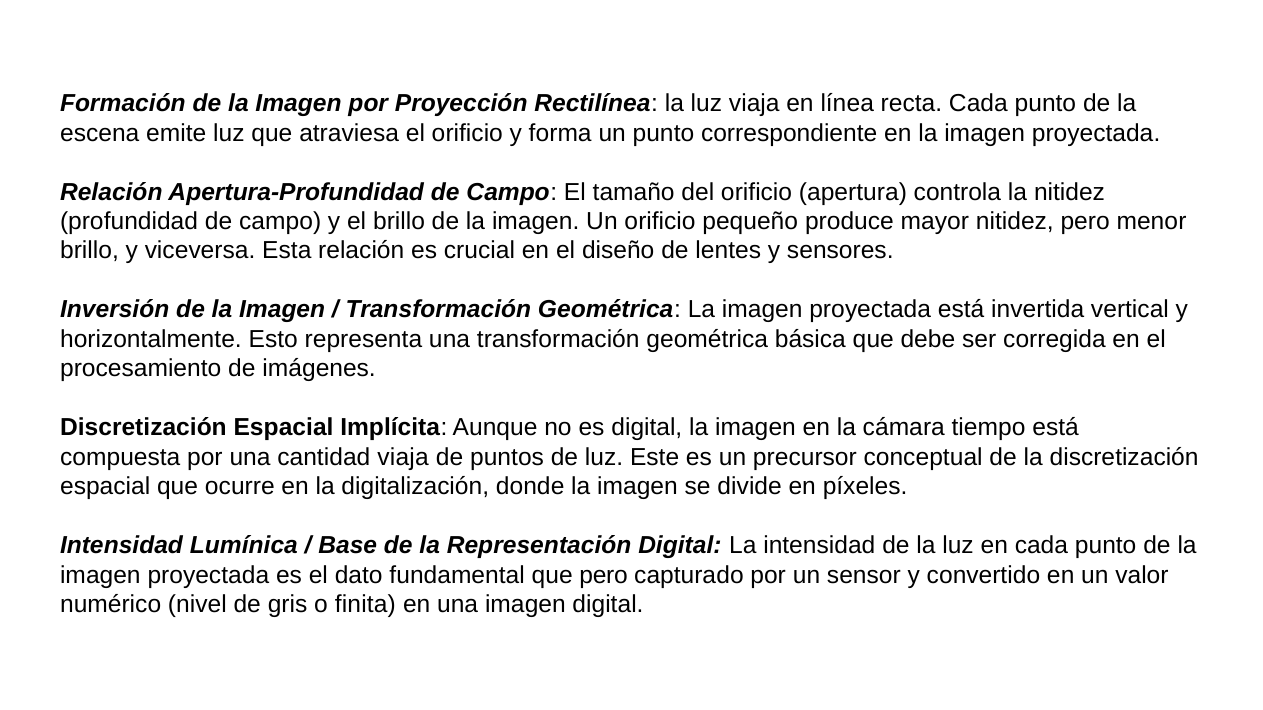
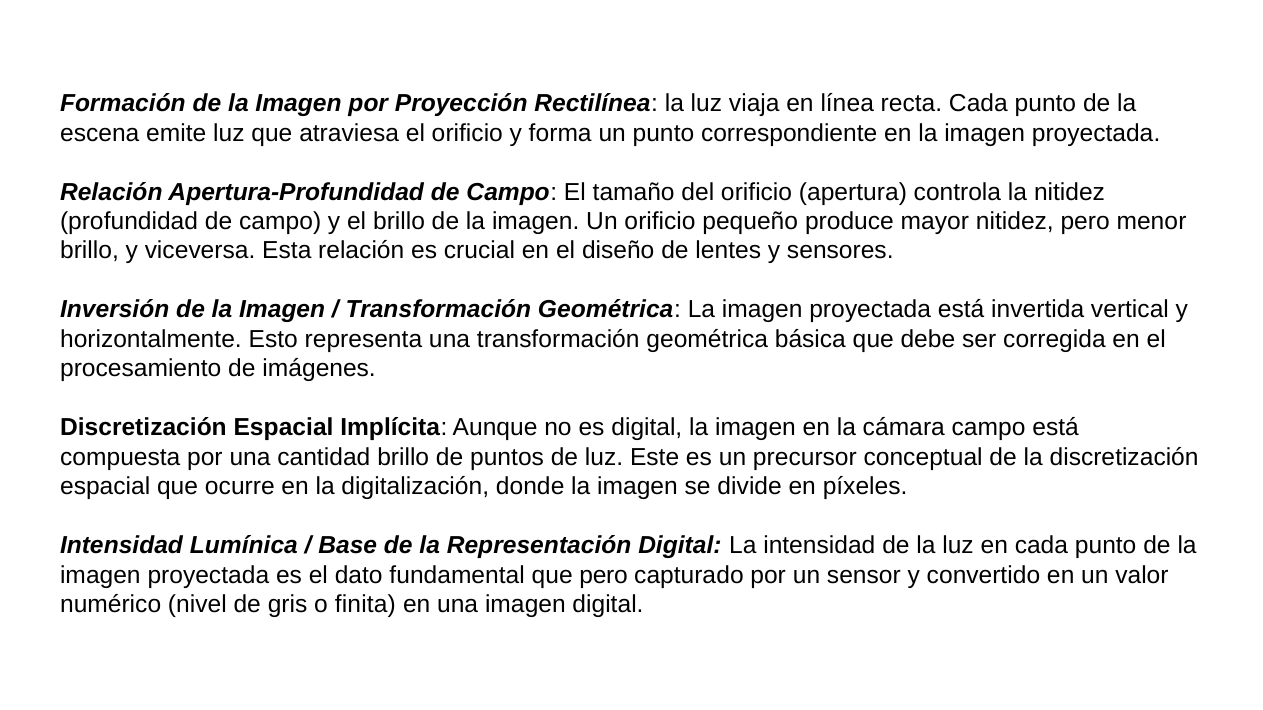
cámara tiempo: tiempo -> campo (989, 428)
cantidad viaja: viaja -> brillo (403, 457)
